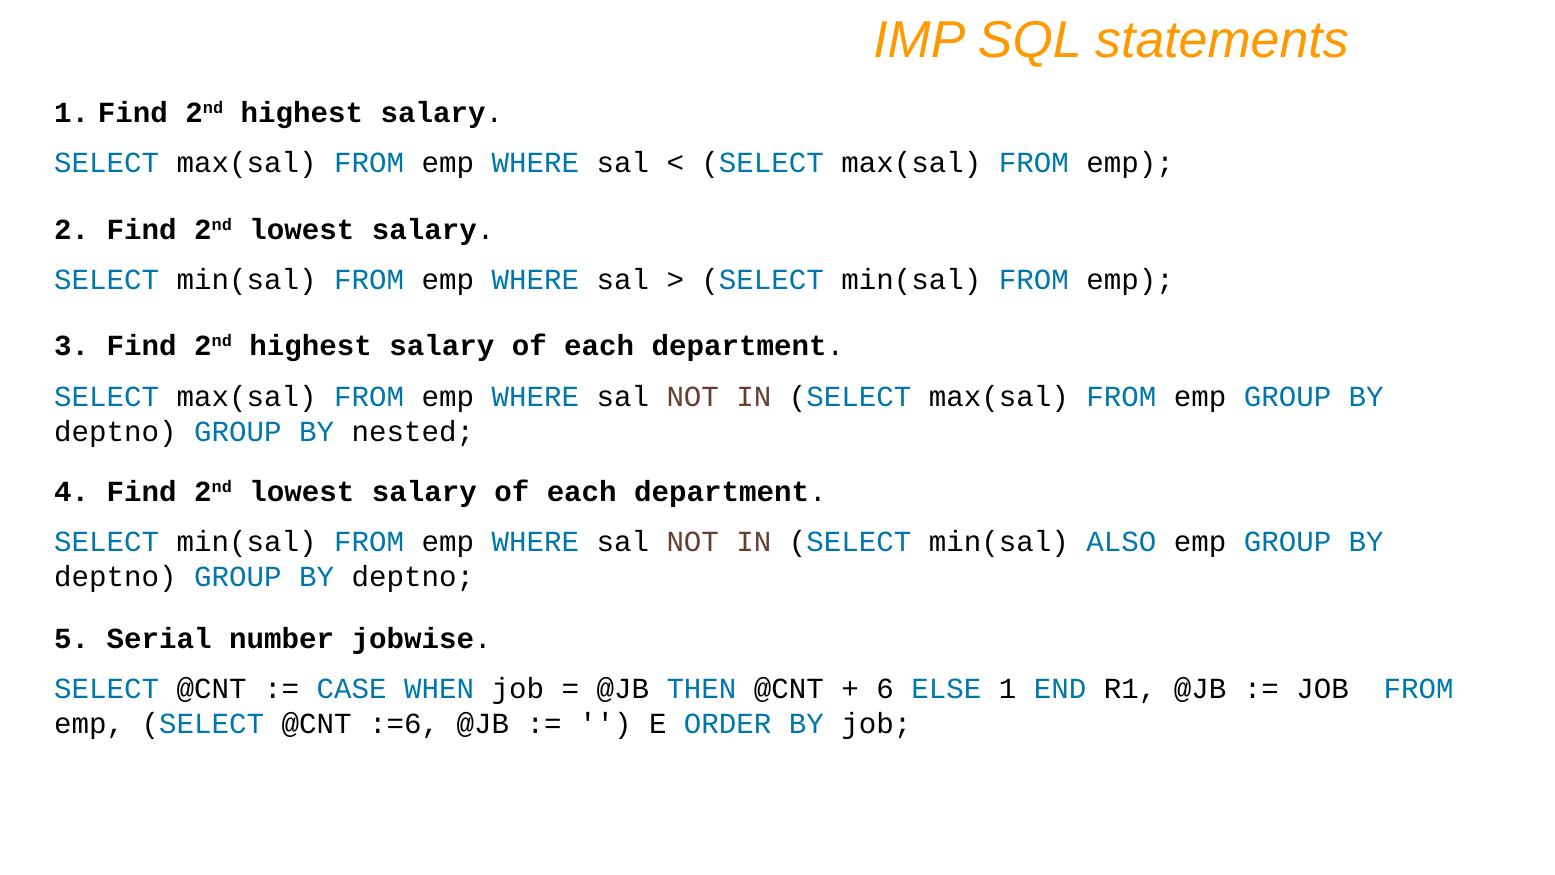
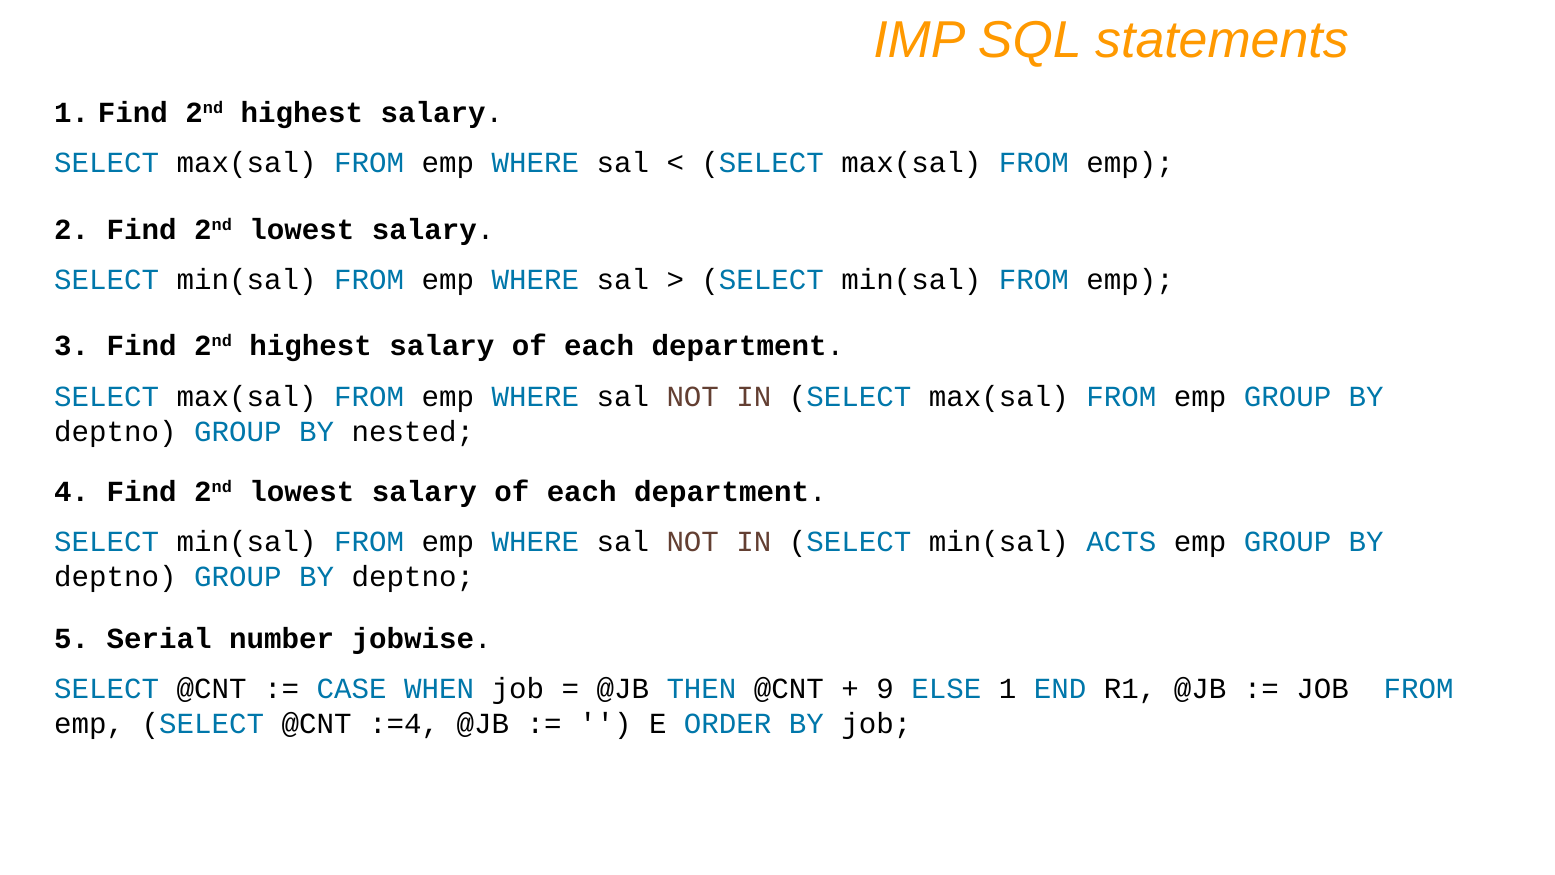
ALSO: ALSO -> ACTS (1121, 542)
6: 6 -> 9 (885, 689)
:=6: :=6 -> :=4 (404, 724)
